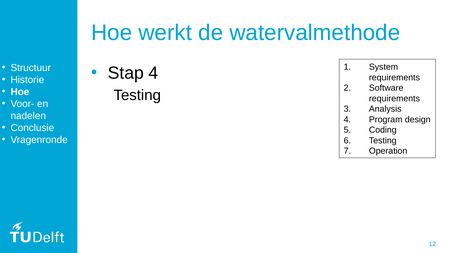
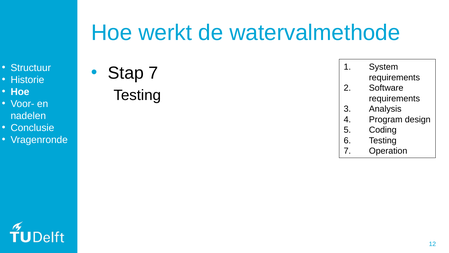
Stap 4: 4 -> 7 (153, 73)
